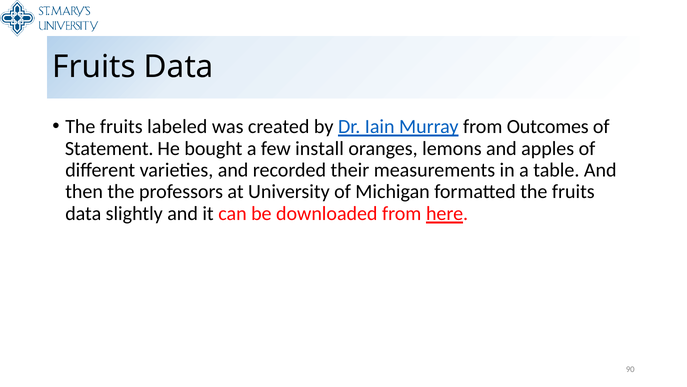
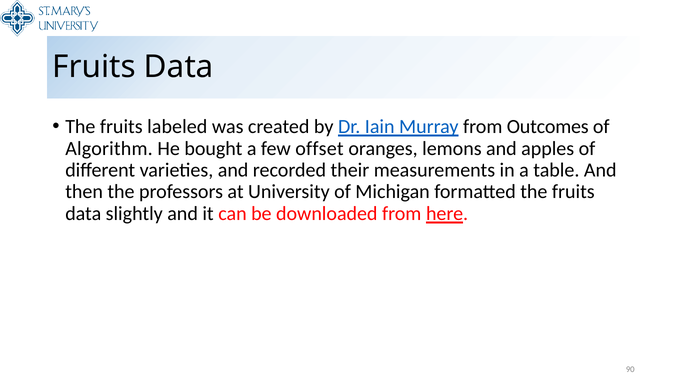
Statement: Statement -> Algorithm (109, 148)
install: install -> offset (319, 148)
